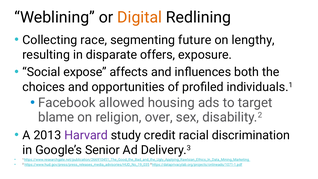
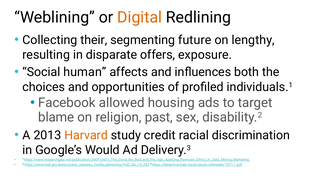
race: race -> their (94, 40)
expose: expose -> human (85, 72)
over: over -> past (159, 117)
Harvard colour: purple -> orange (86, 135)
Senior: Senior -> Would (102, 150)
